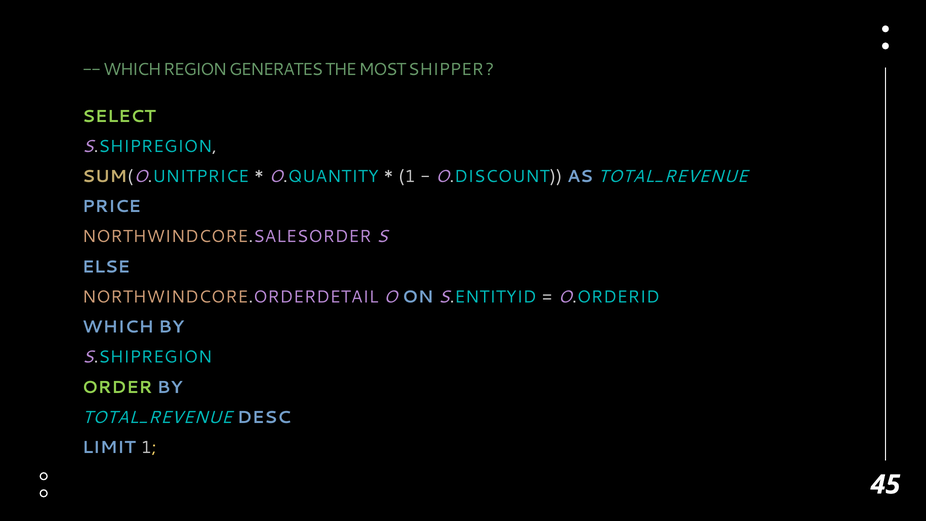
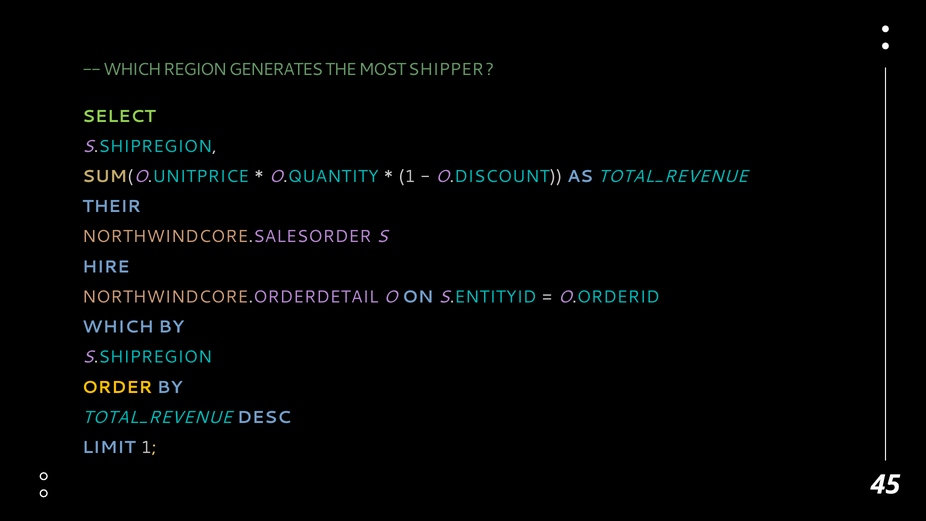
PRICE: PRICE -> THEIR (112, 207)
ELSE: ELSE -> HIRE (106, 267)
ORDER colour: light green -> yellow (117, 387)
